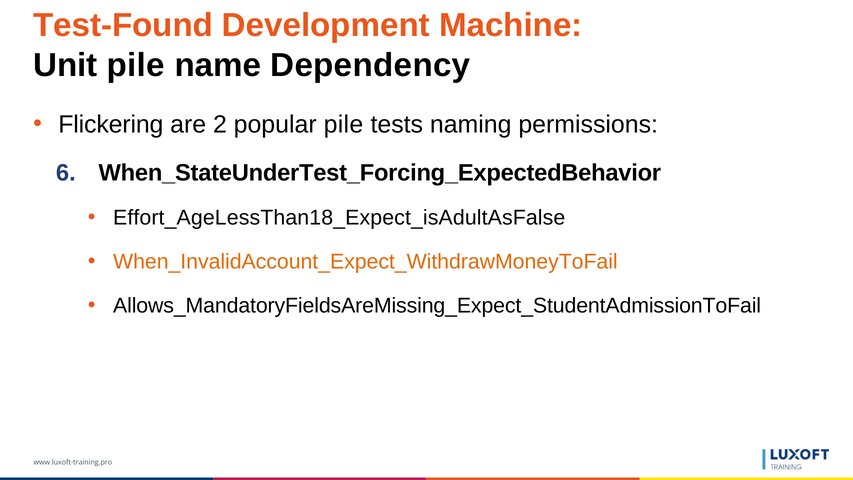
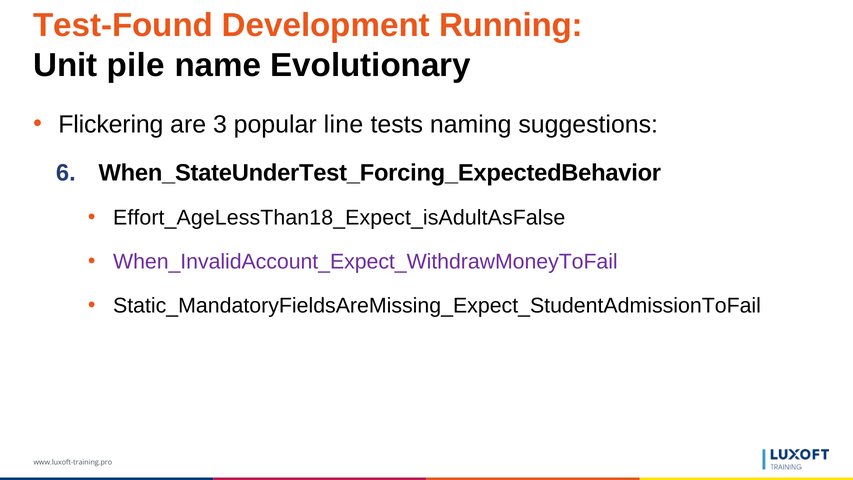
Machine: Machine -> Running (511, 26)
Dependency: Dependency -> Evolutionary (371, 65)
2: 2 -> 3 (220, 124)
popular pile: pile -> line (343, 124)
permissions: permissions -> suggestions (588, 124)
When_InvalidAccount_Expect_WithdrawMoneyToFail colour: orange -> purple (365, 262)
Allows_MandatoryFieldsAreMissing_Expect_StudentAdmissionToFail: Allows_MandatoryFieldsAreMissing_Expect_StudentAdmissionToFail -> Static_MandatoryFieldsAreMissing_Expect_StudentAdmissionToFail (437, 306)
